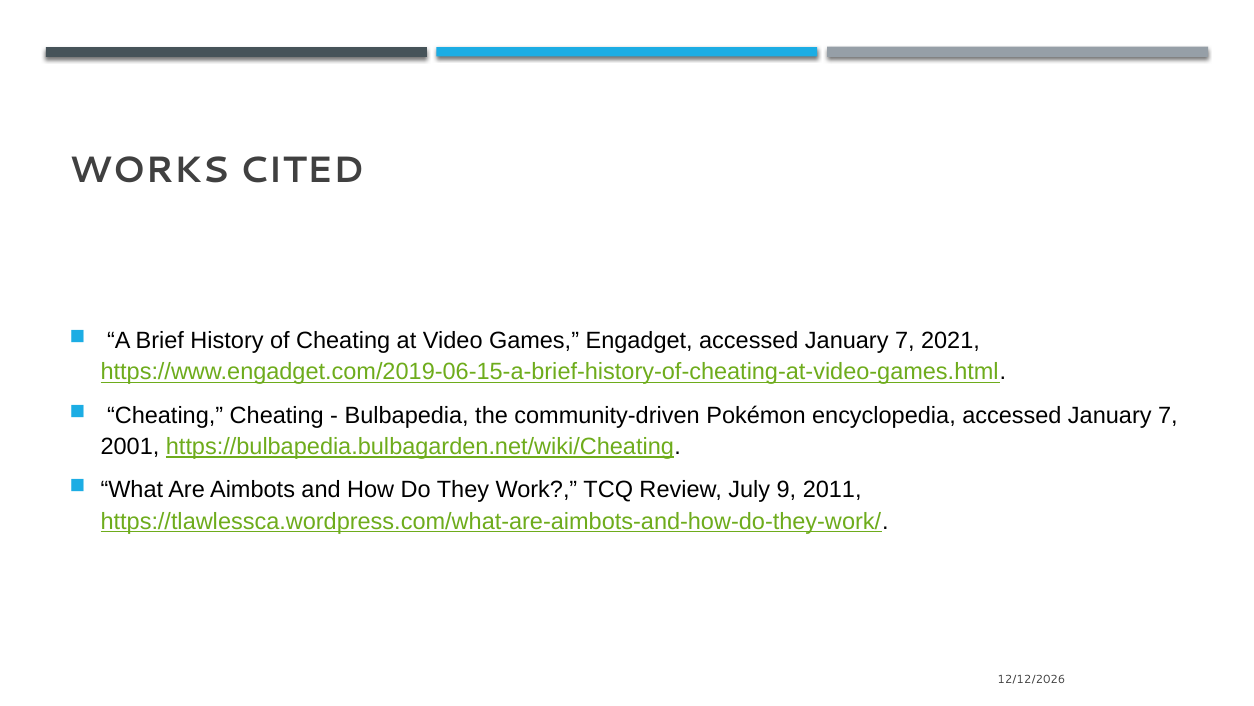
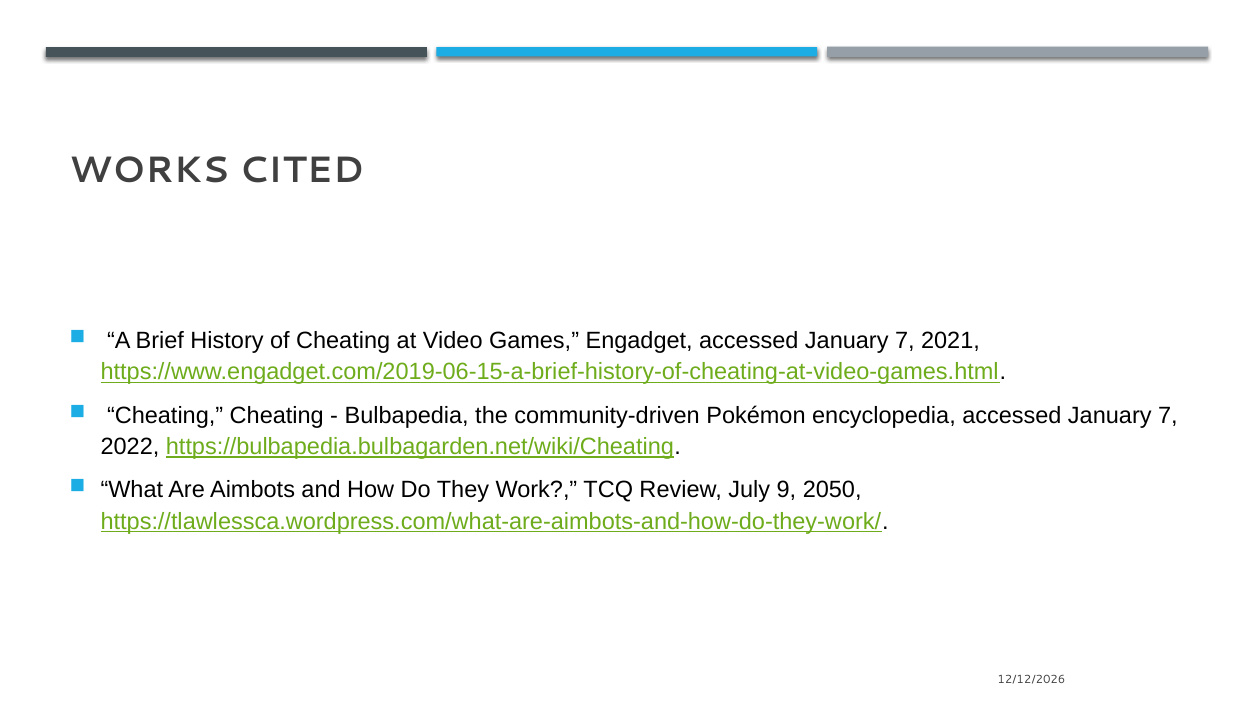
2001: 2001 -> 2022 (130, 446)
2011: 2011 -> 2050 (832, 490)
